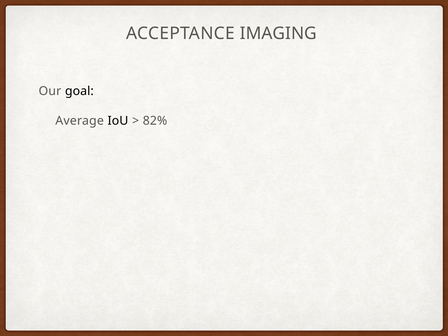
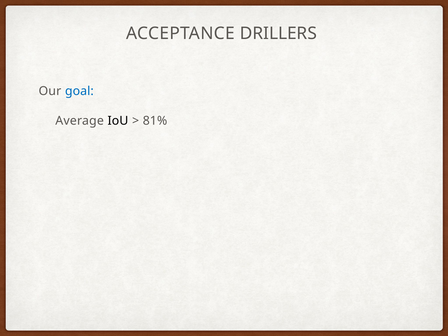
IMAGING: IMAGING -> DRILLERS (278, 33)
goal colour: black -> blue (79, 91)
82%: 82% -> 81% (155, 121)
